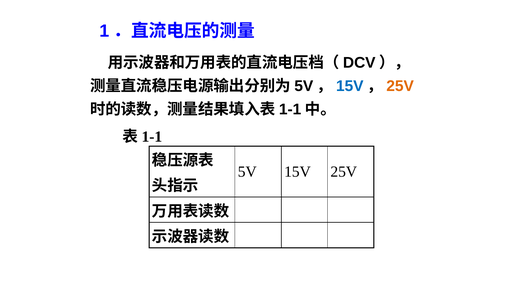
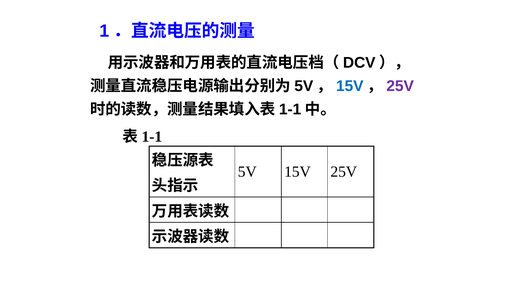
25V colour: orange -> purple (400, 86)
